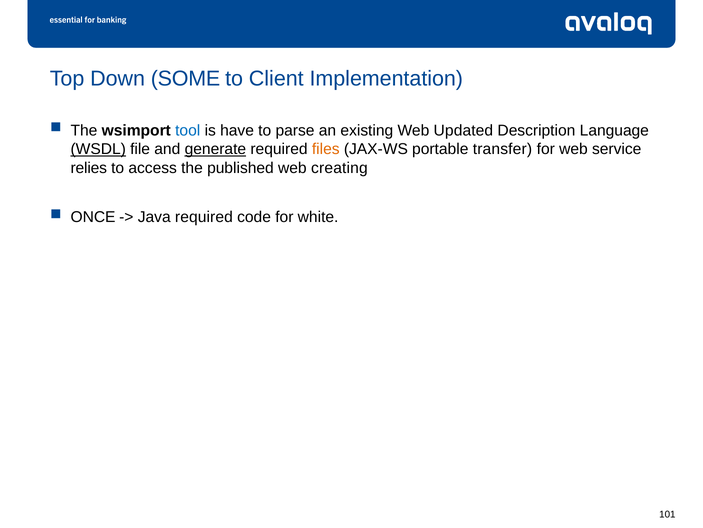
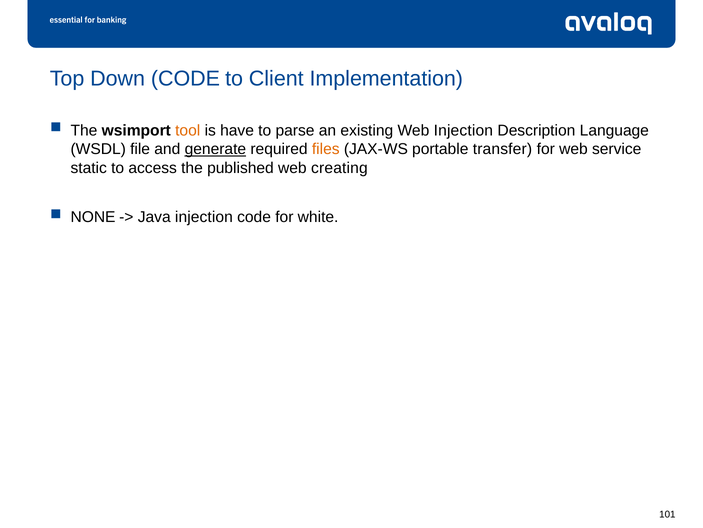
Down SOME: SOME -> CODE (185, 79)
tool colour: blue -> orange (188, 130)
Web Updated: Updated -> Injection (463, 130)
WSDL underline: present -> none (98, 149)
relies: relies -> static (89, 168)
ONCE: ONCE -> NONE (93, 217)
Java required: required -> injection (204, 217)
